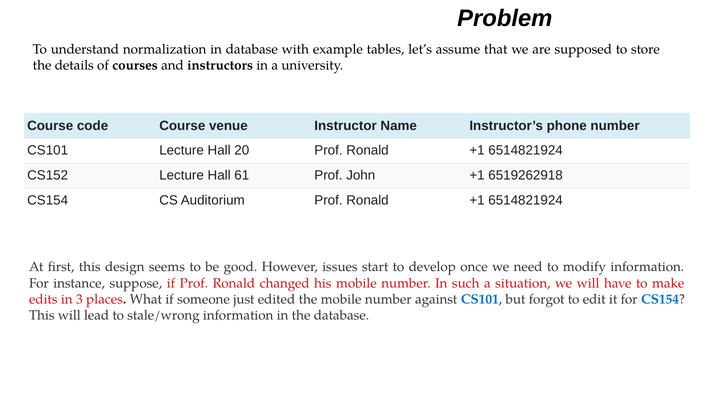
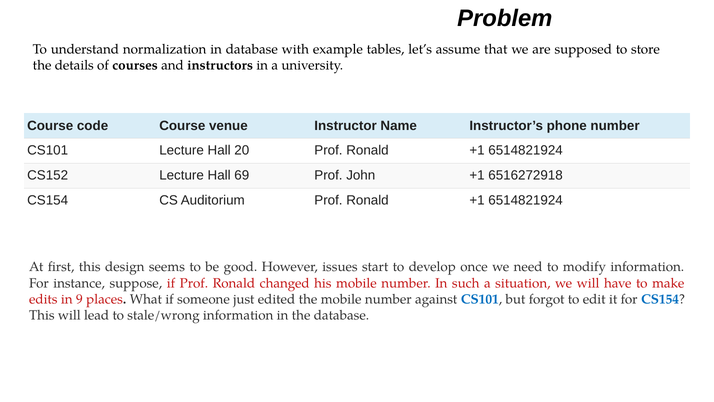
61: 61 -> 69 (242, 175)
6519262918: 6519262918 -> 6516272918 (526, 175)
3: 3 -> 9 (79, 299)
